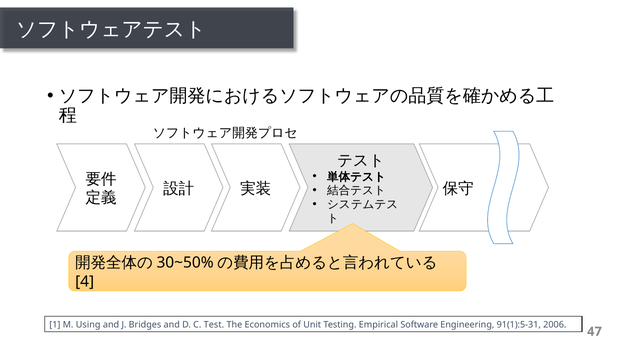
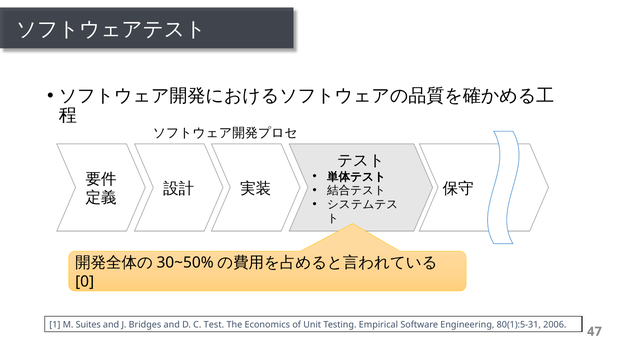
4: 4 -> 0 (85, 282)
Using: Using -> Suites (88, 325)
91(1):5-31: 91(1):5-31 -> 80(1):5-31 (519, 325)
